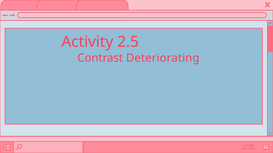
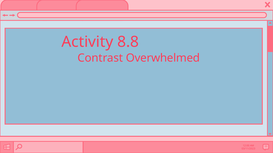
2.5: 2.5 -> 8.8 (128, 42)
Deteriorating: Deteriorating -> Overwhelmed (163, 58)
